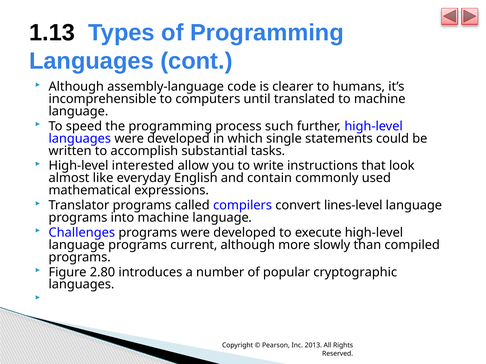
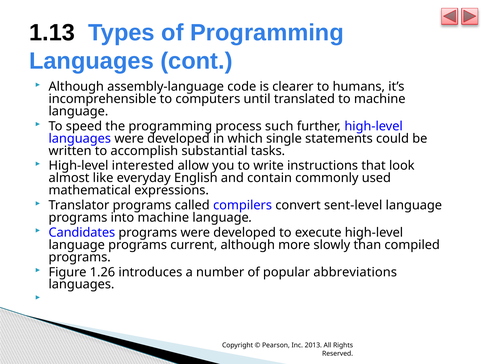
lines-level: lines-level -> sent-level (353, 206)
Challenges: Challenges -> Candidates (82, 233)
2.80: 2.80 -> 1.26 (102, 273)
cryptographic: cryptographic -> abbreviations (355, 273)
